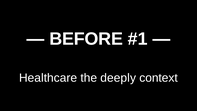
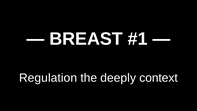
BEFORE: BEFORE -> BREAST (86, 39)
Healthcare: Healthcare -> Regulation (48, 78)
